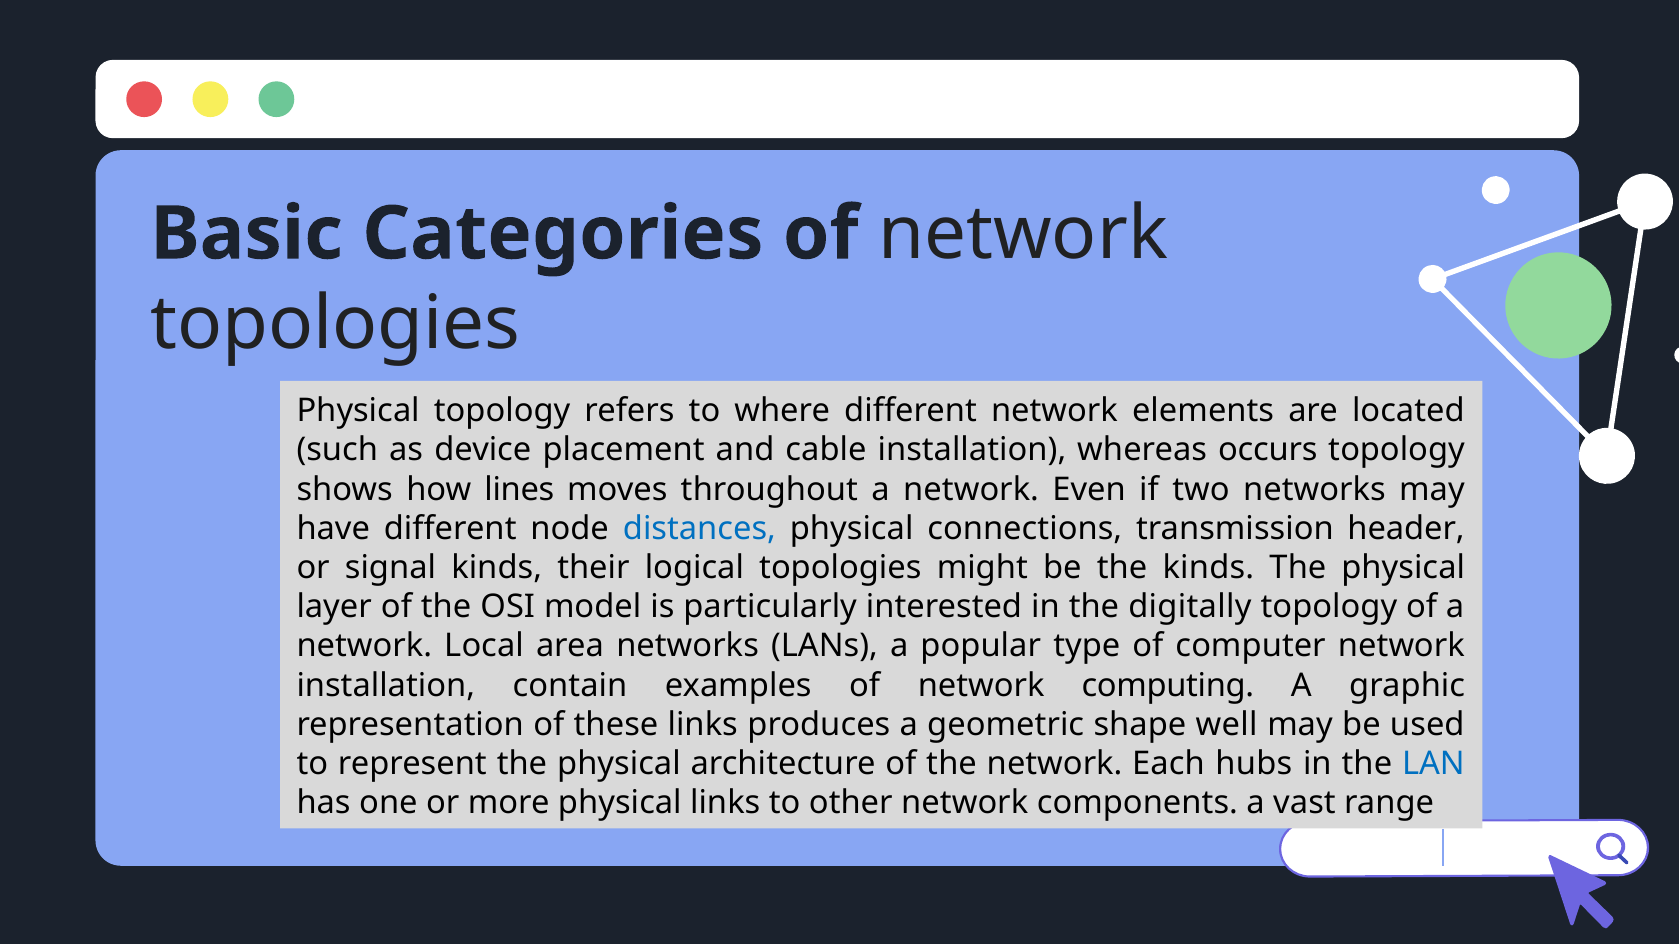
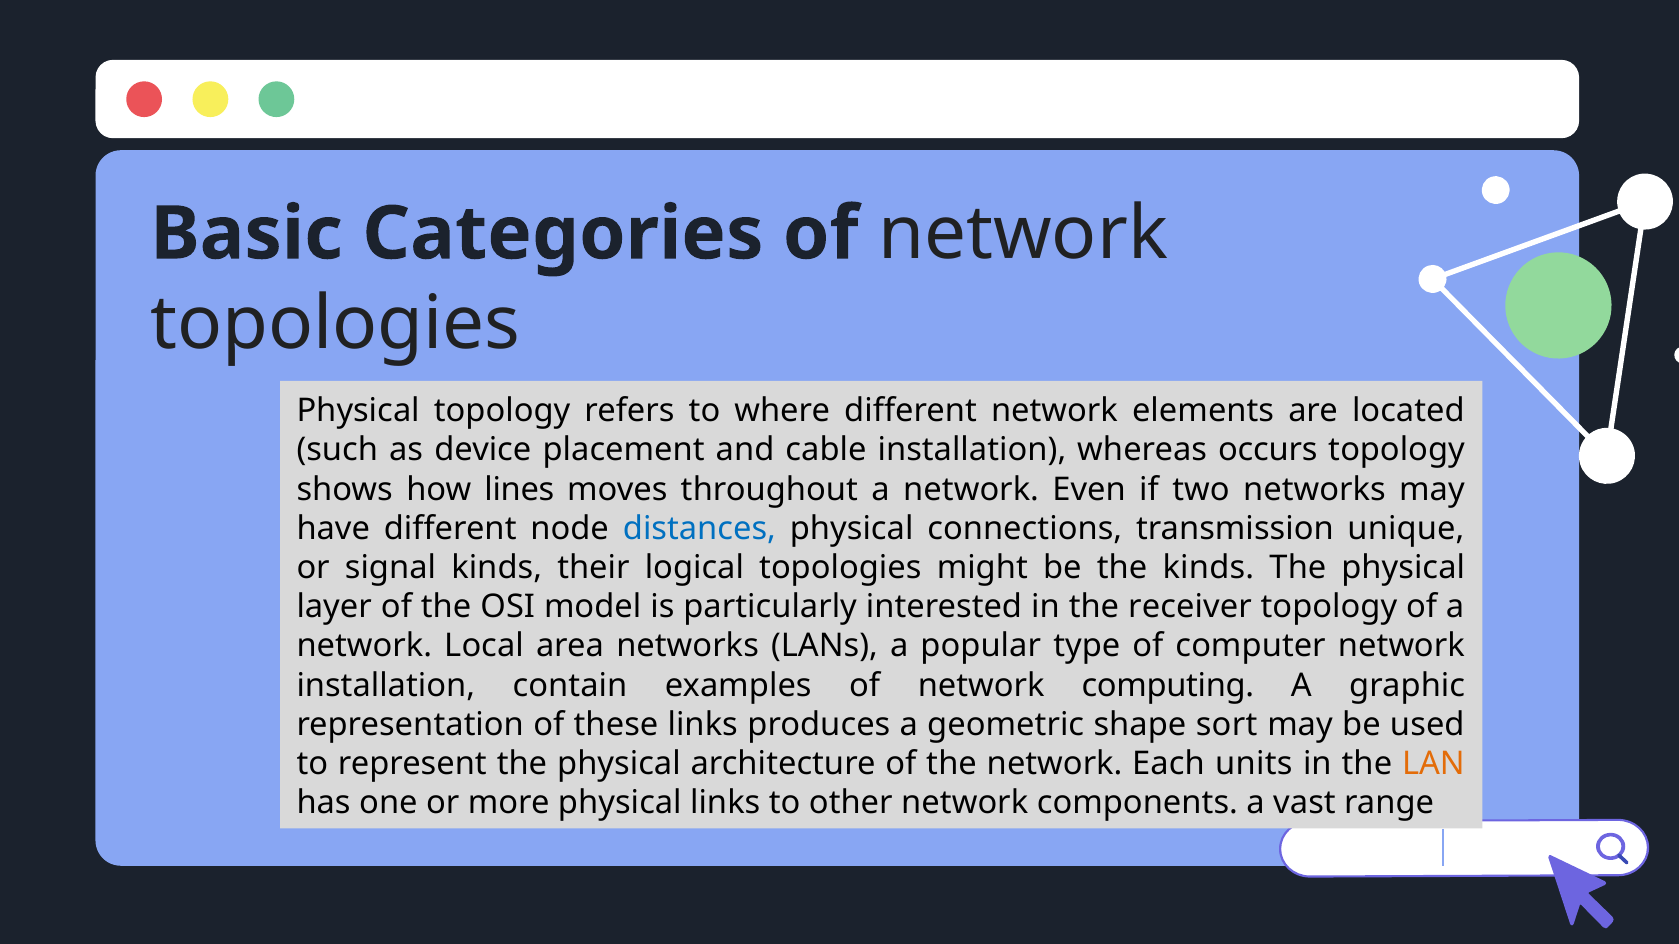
header: header -> unique (1406, 529)
digitally: digitally -> receiver (1190, 607)
well: well -> sort (1227, 725)
hubs: hubs -> units (1254, 764)
LAN colour: blue -> orange (1433, 764)
